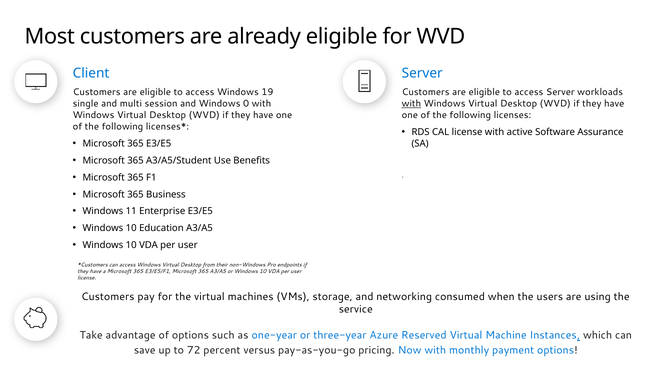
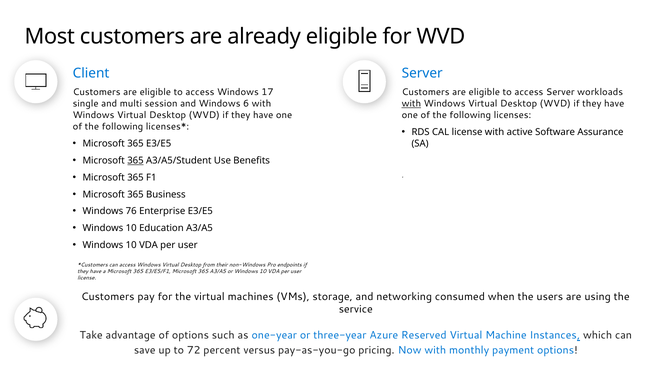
19: 19 -> 17 (267, 92)
0: 0 -> 6 (246, 104)
365 underline: none -> present (135, 161)
11: 11 -> 76 (131, 212)
